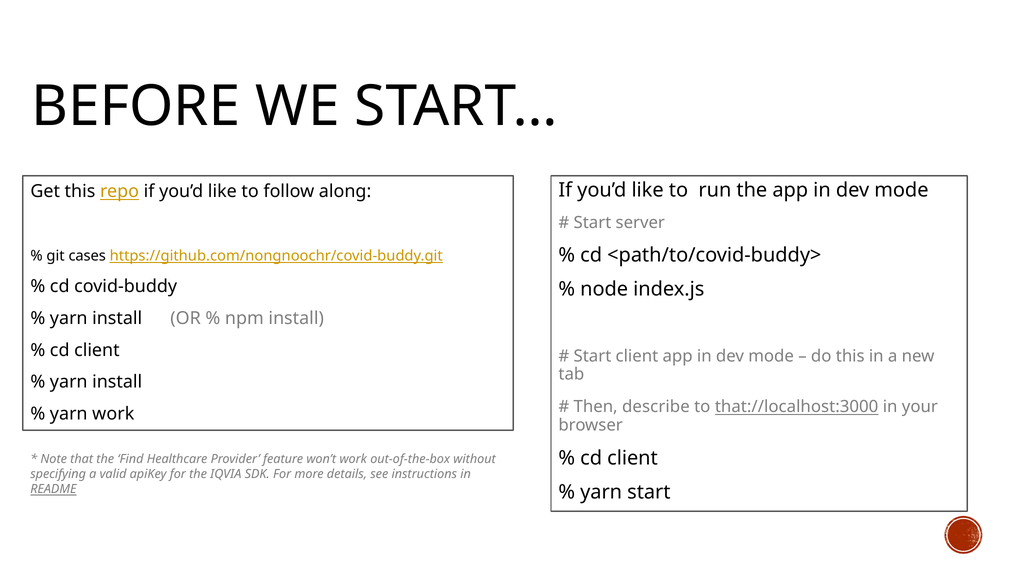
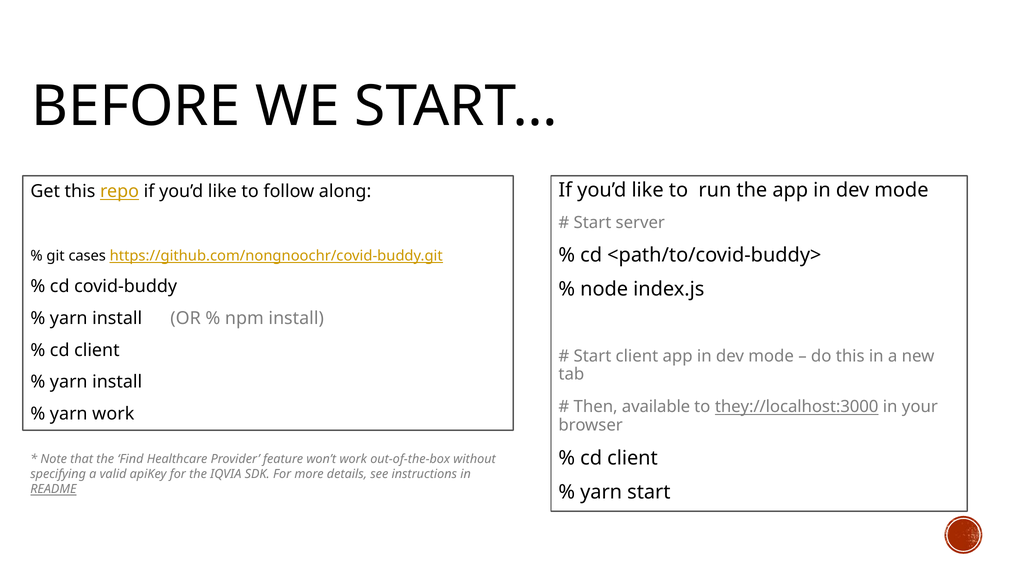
describe: describe -> available (656, 407)
that://localhost:3000: that://localhost:3000 -> they://localhost:3000 (797, 407)
